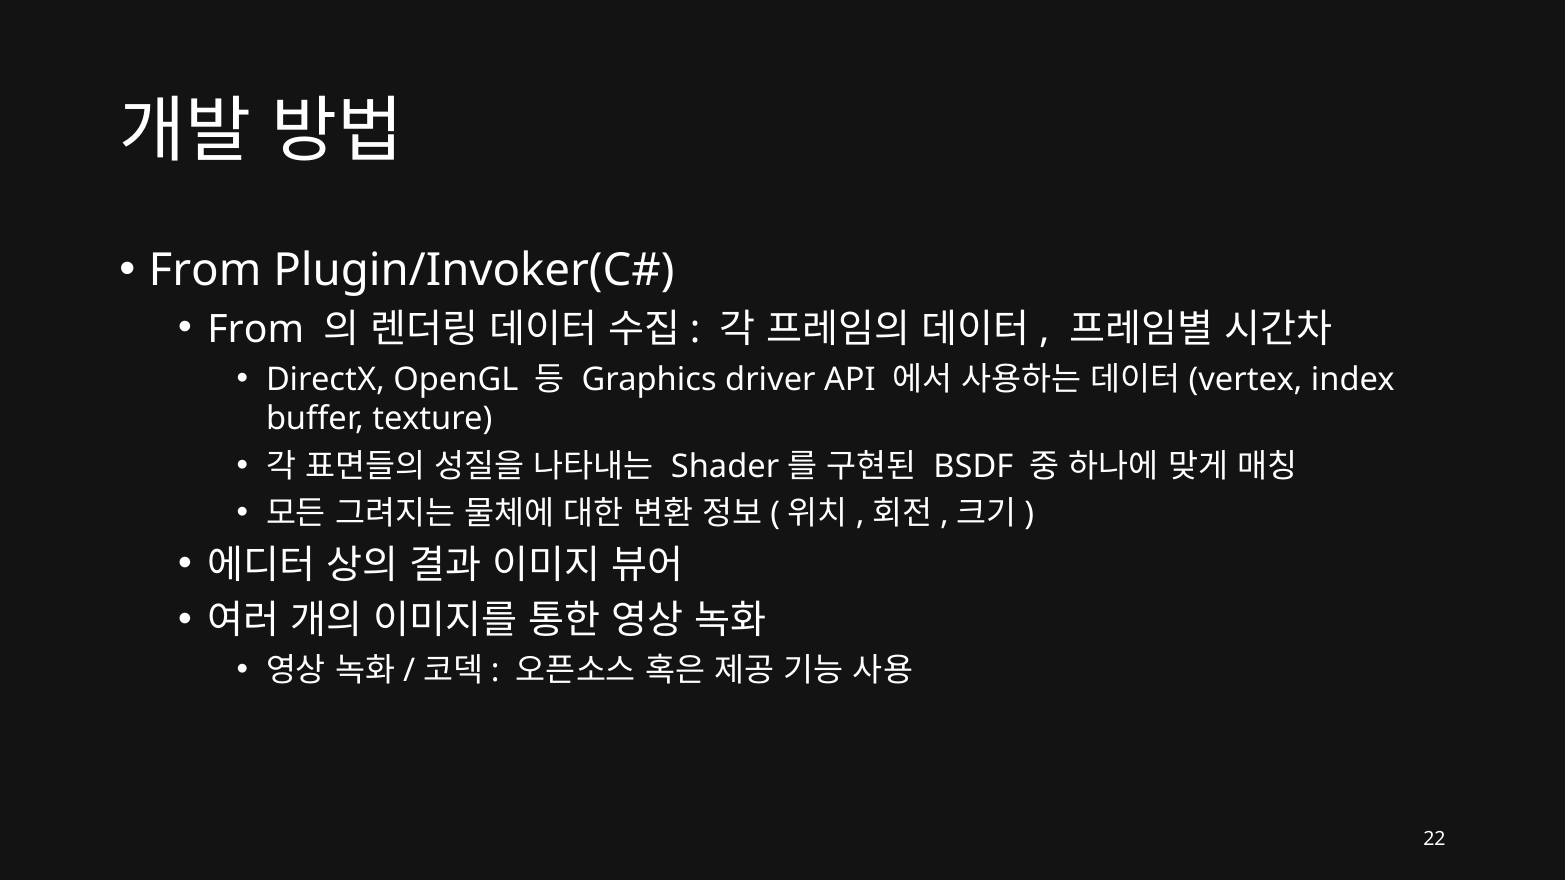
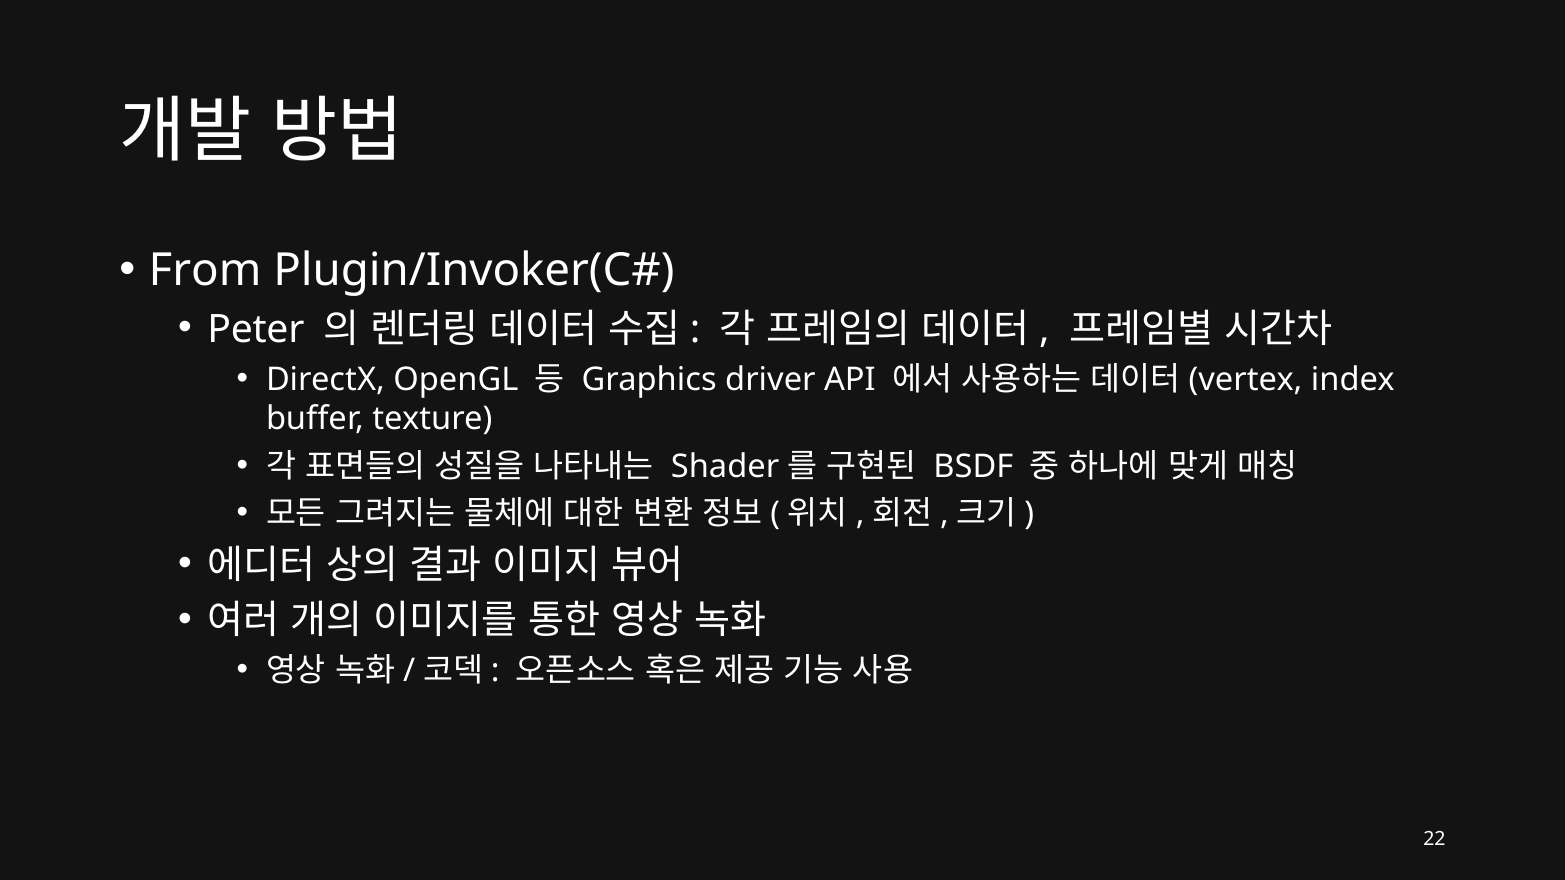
From: From -> Peter (256, 329)
